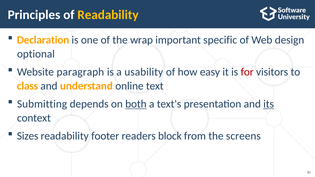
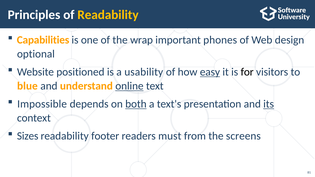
Declaration: Declaration -> Capabilities (43, 40)
specific: specific -> phones (220, 40)
paragraph: paragraph -> positioned (80, 72)
easy underline: none -> present (210, 72)
for colour: red -> black (247, 72)
class: class -> blue (27, 86)
online underline: none -> present (129, 86)
Submitting: Submitting -> Impossible (42, 104)
block: block -> must (170, 136)
